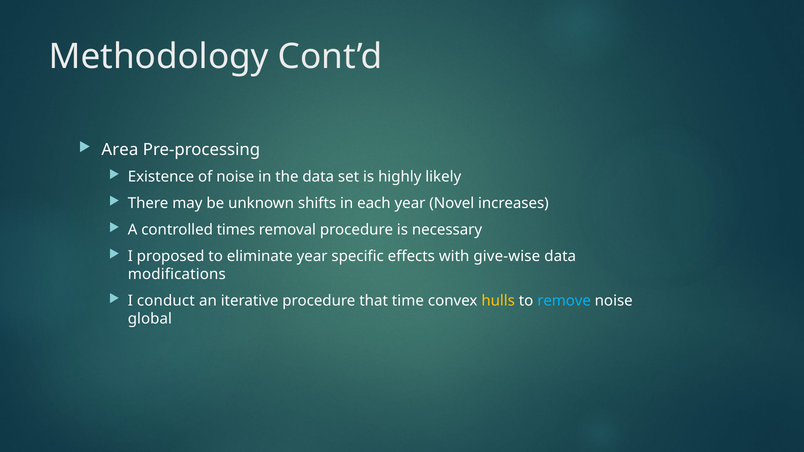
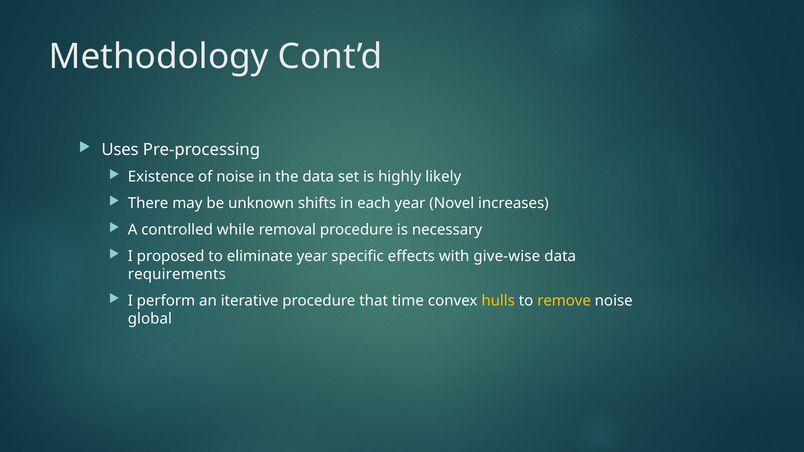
Area: Area -> Uses (120, 150)
times: times -> while (236, 230)
modifications: modifications -> requirements (177, 274)
conduct: conduct -> perform (166, 301)
remove colour: light blue -> yellow (564, 301)
